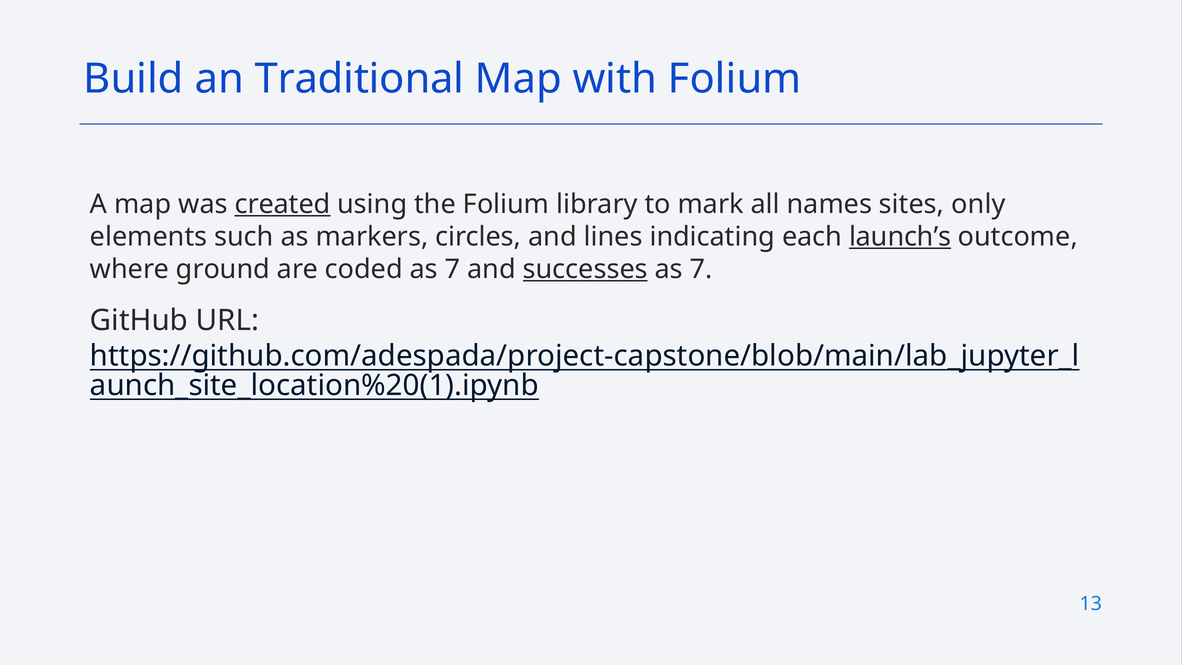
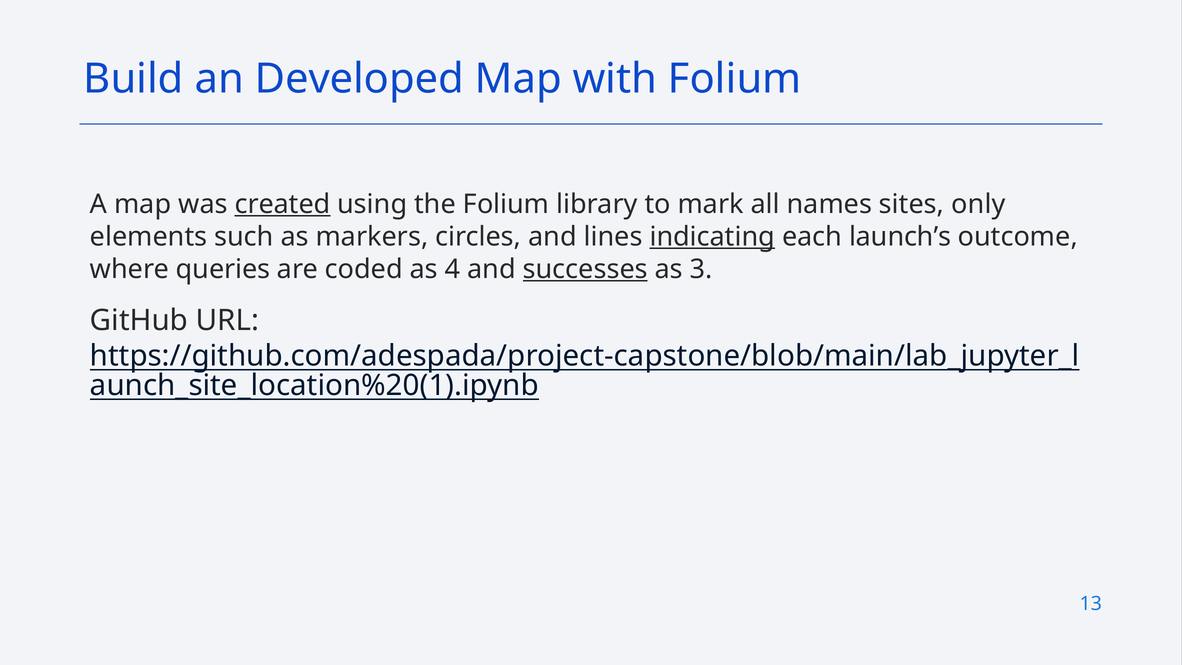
Traditional: Traditional -> Developed (359, 79)
indicating underline: none -> present (712, 237)
launch’s underline: present -> none (900, 237)
ground: ground -> queries (223, 269)
coded as 7: 7 -> 4 (453, 269)
7: 7 -> 3 (701, 269)
